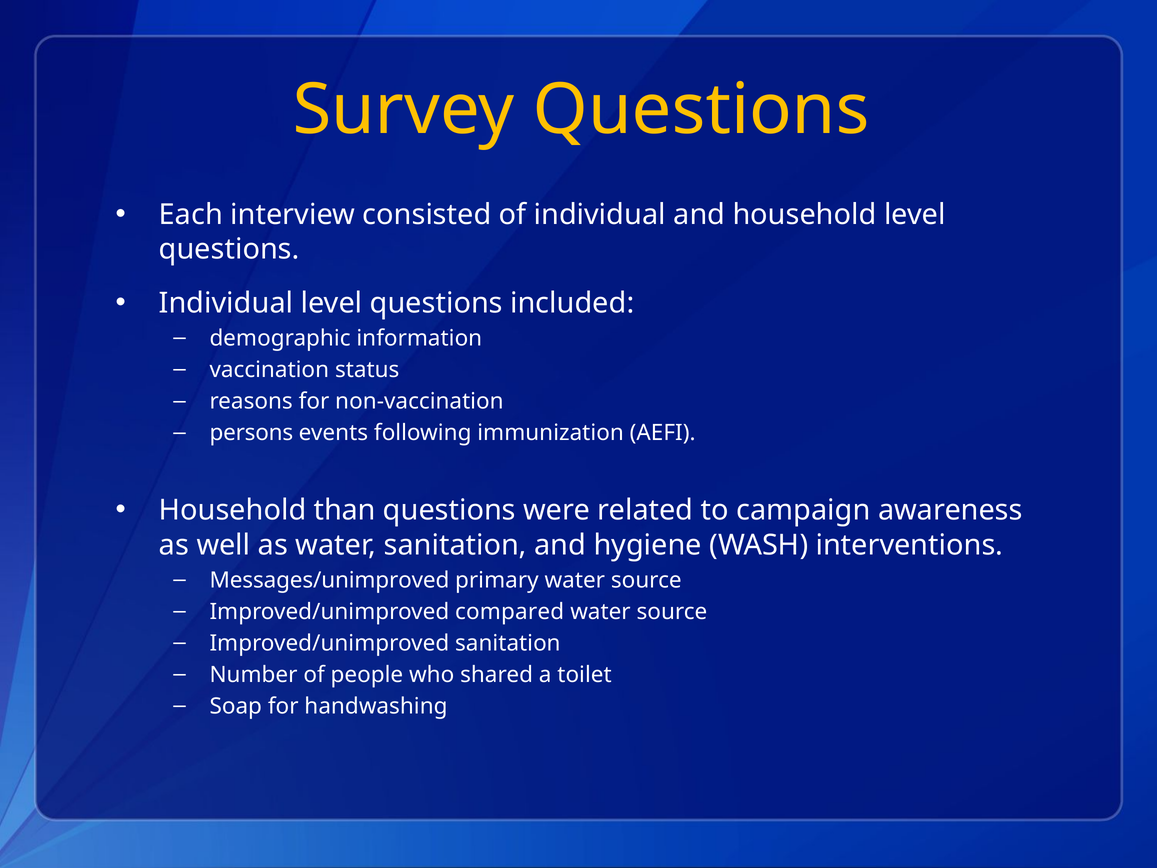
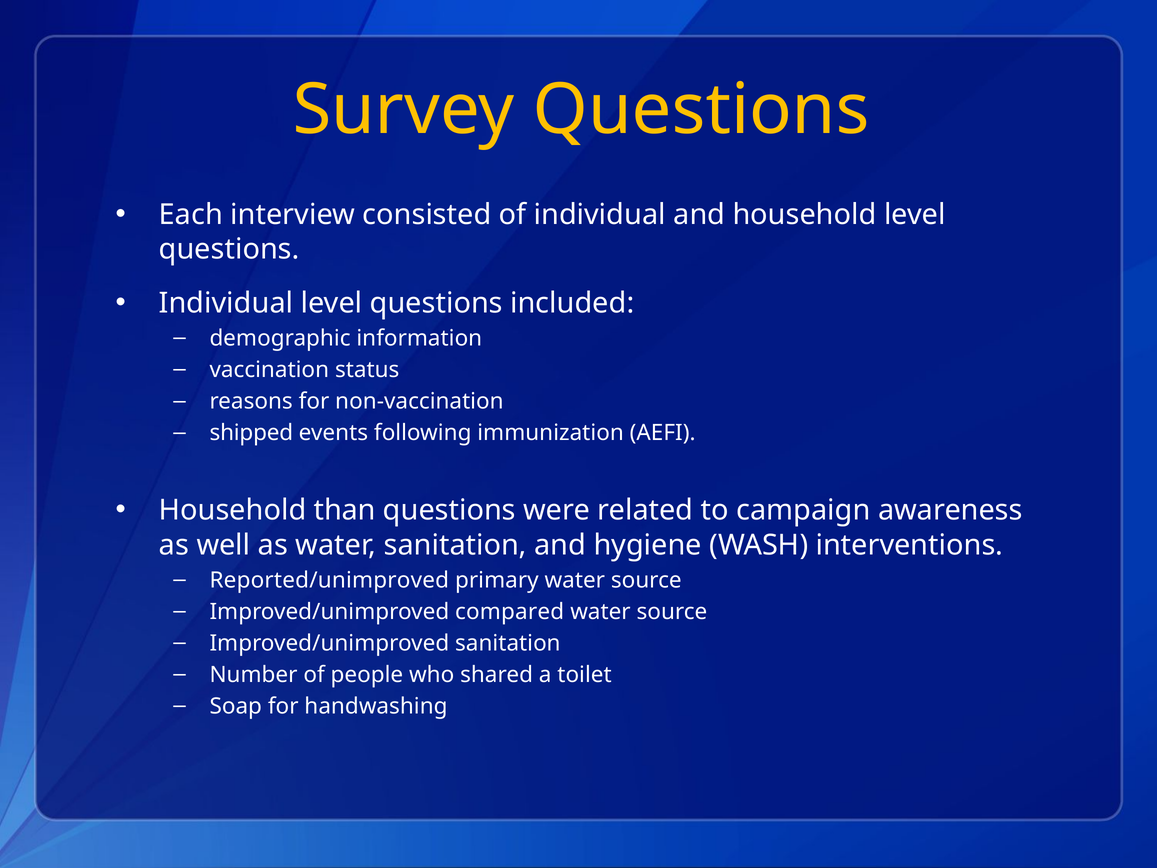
persons: persons -> shipped (251, 433)
Messages/unimproved: Messages/unimproved -> Reported/unimproved (329, 580)
